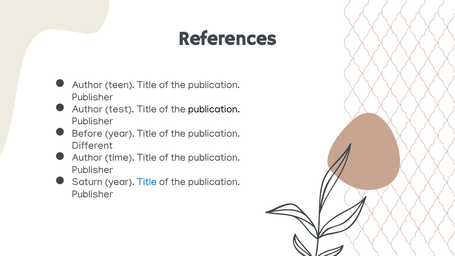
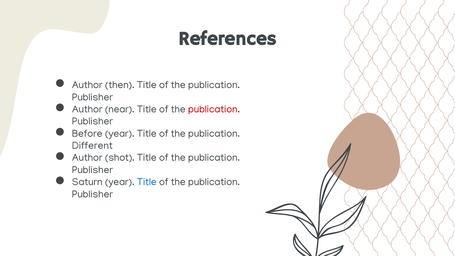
teen: teen -> then (120, 85)
test: test -> near (120, 109)
publication colour: black -> red (214, 109)
time: time -> shot (120, 158)
